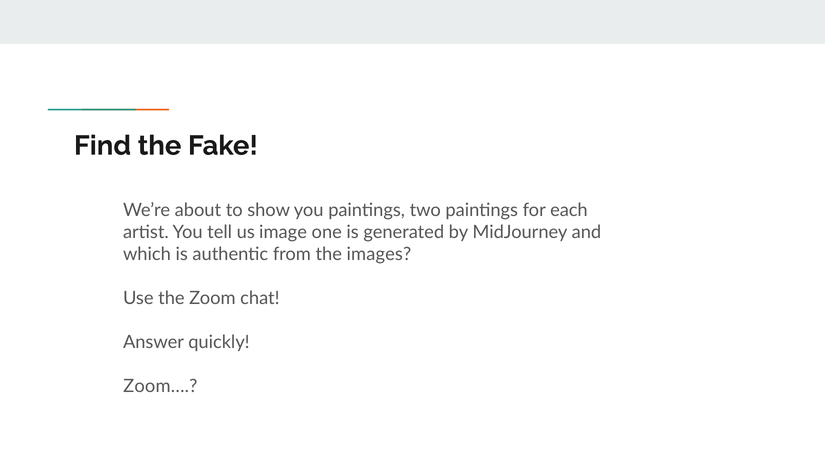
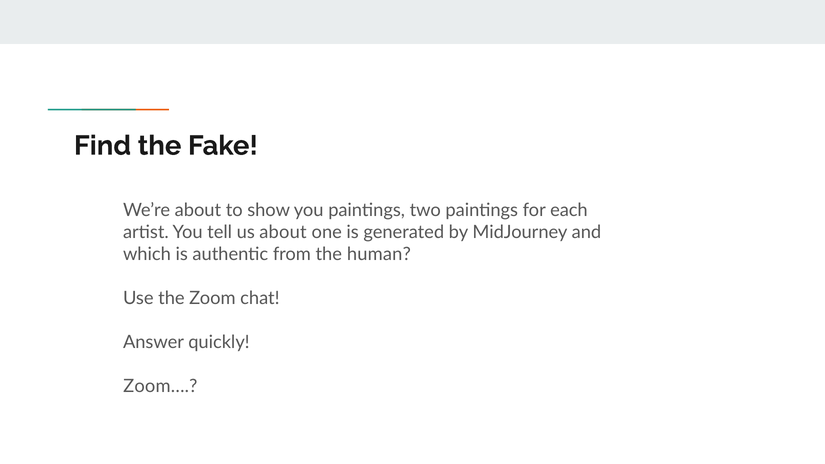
us image: image -> about (283, 232)
images: images -> human (379, 254)
